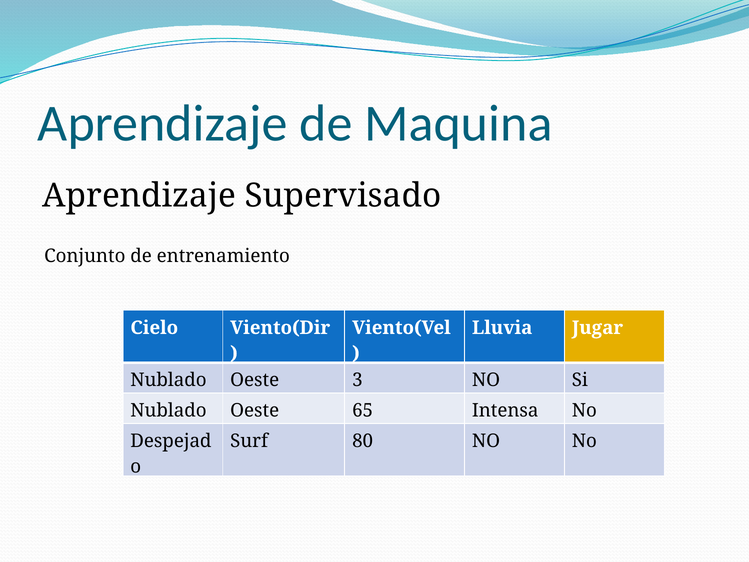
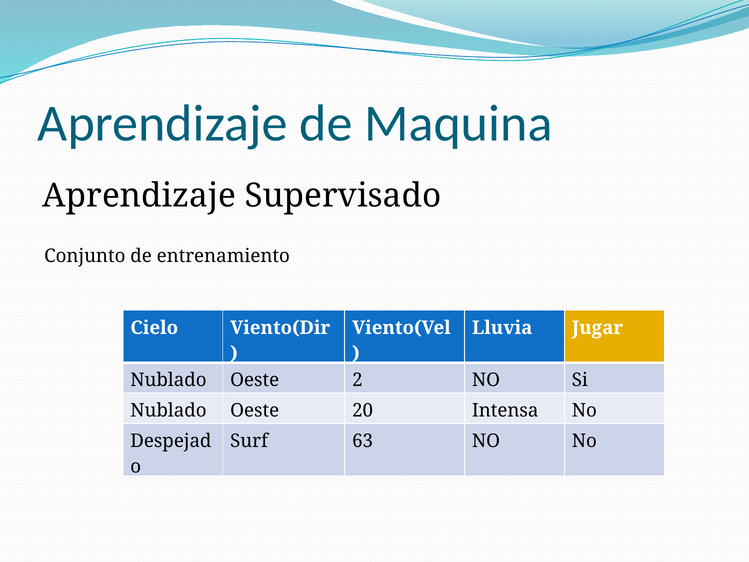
3: 3 -> 2 (357, 380)
65: 65 -> 20 (363, 410)
80: 80 -> 63 (363, 441)
